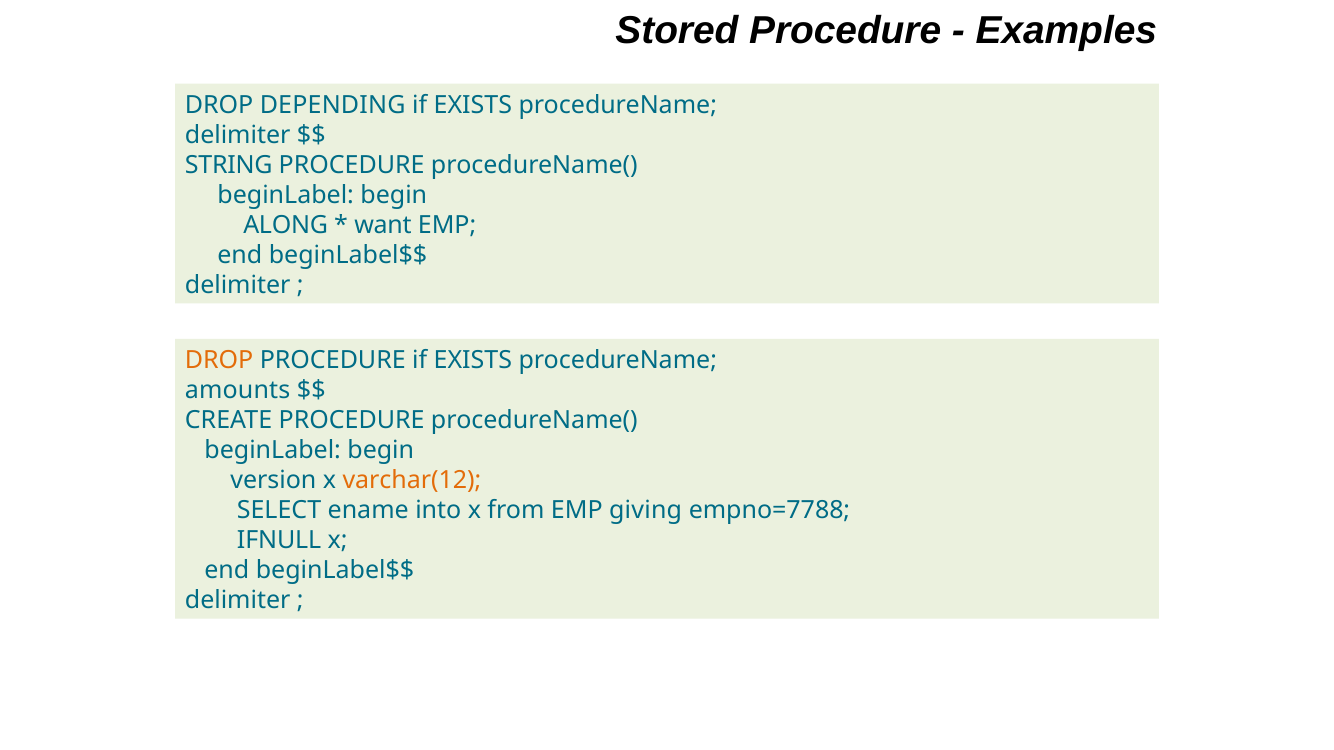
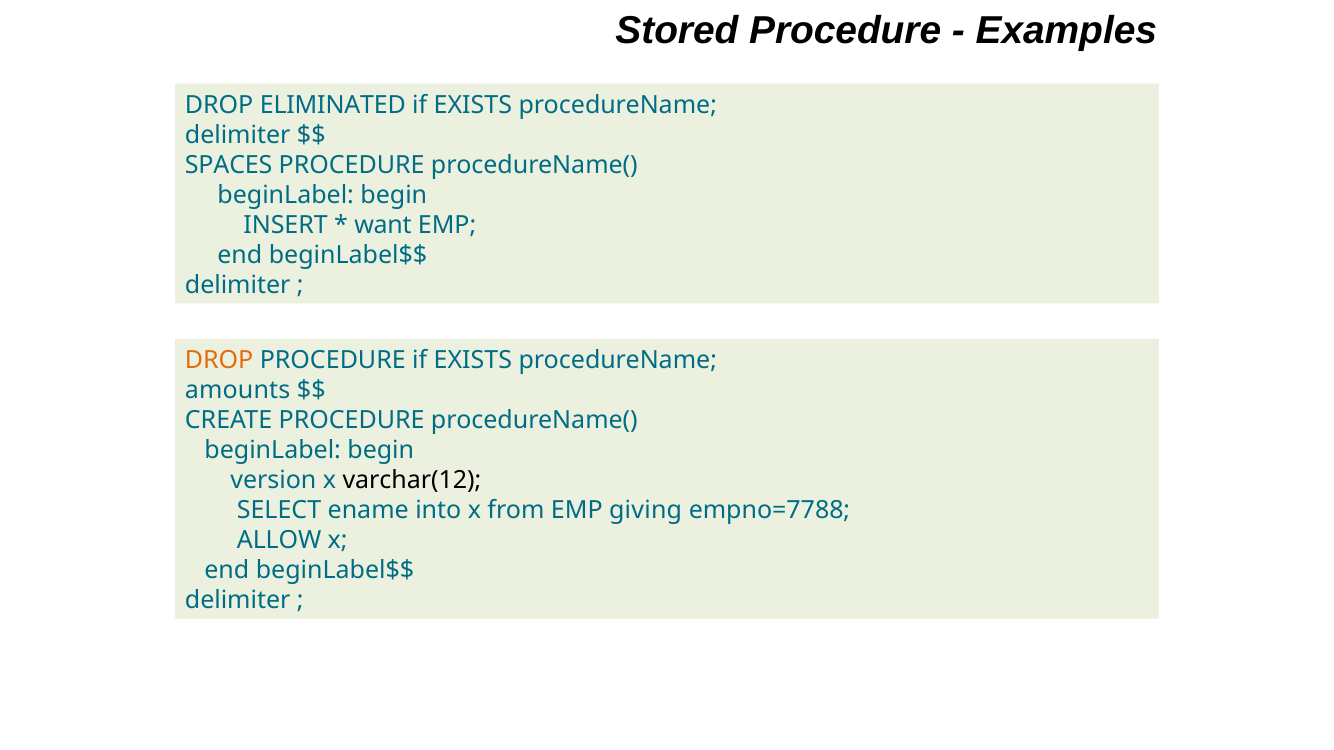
DEPENDING: DEPENDING -> ELIMINATED (333, 105)
STRING: STRING -> SPACES (229, 165)
ALONG: ALONG -> INSERT (286, 225)
varchar(12 colour: orange -> black (412, 481)
IFNULL: IFNULL -> ALLOW (279, 541)
